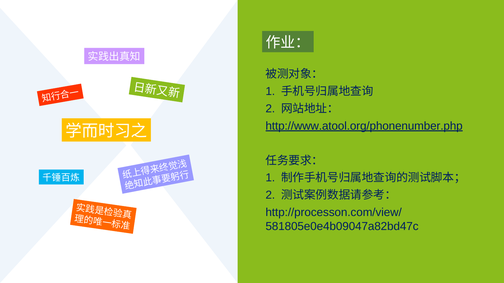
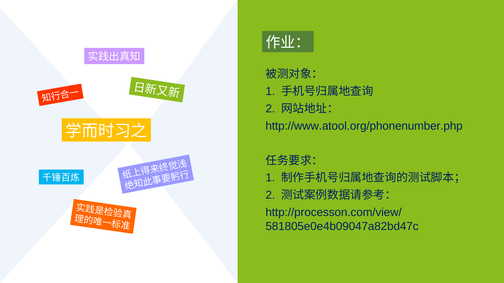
http://www.atool.org/phonenumber.php underline: present -> none (364, 126)
